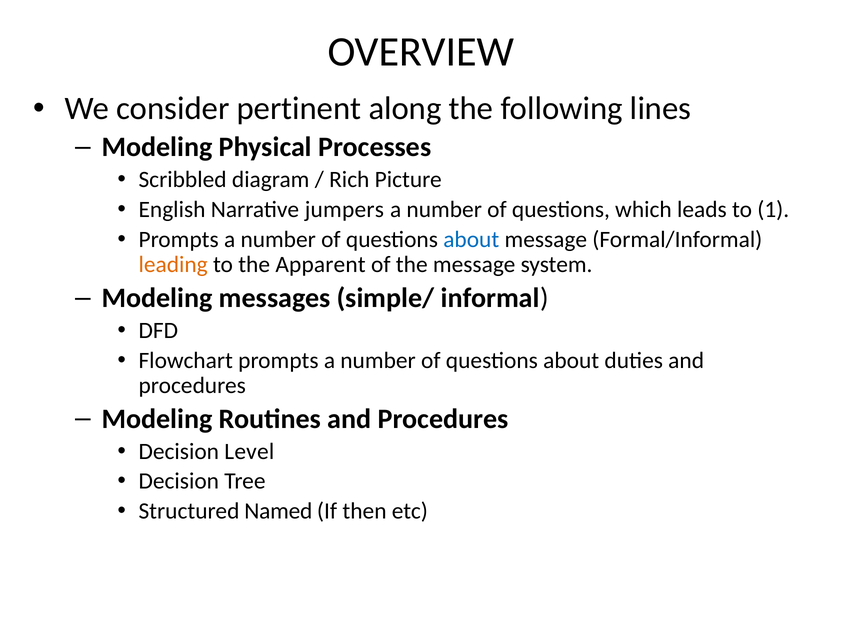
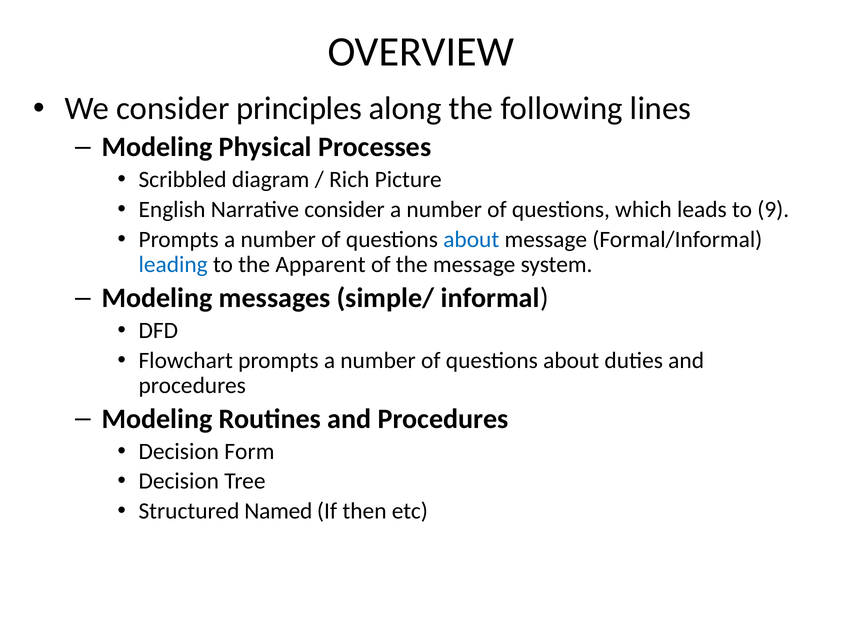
pertinent: pertinent -> principles (299, 109)
Narrative jumpers: jumpers -> consider (345, 210)
1: 1 -> 9 (773, 210)
leading colour: orange -> blue (173, 265)
Level: Level -> Form (249, 452)
